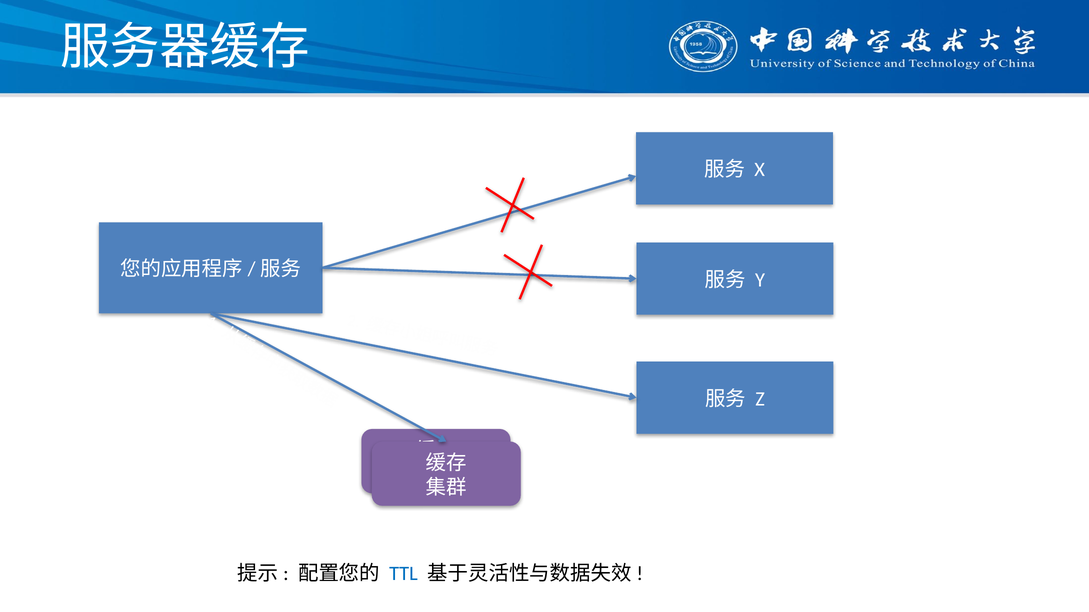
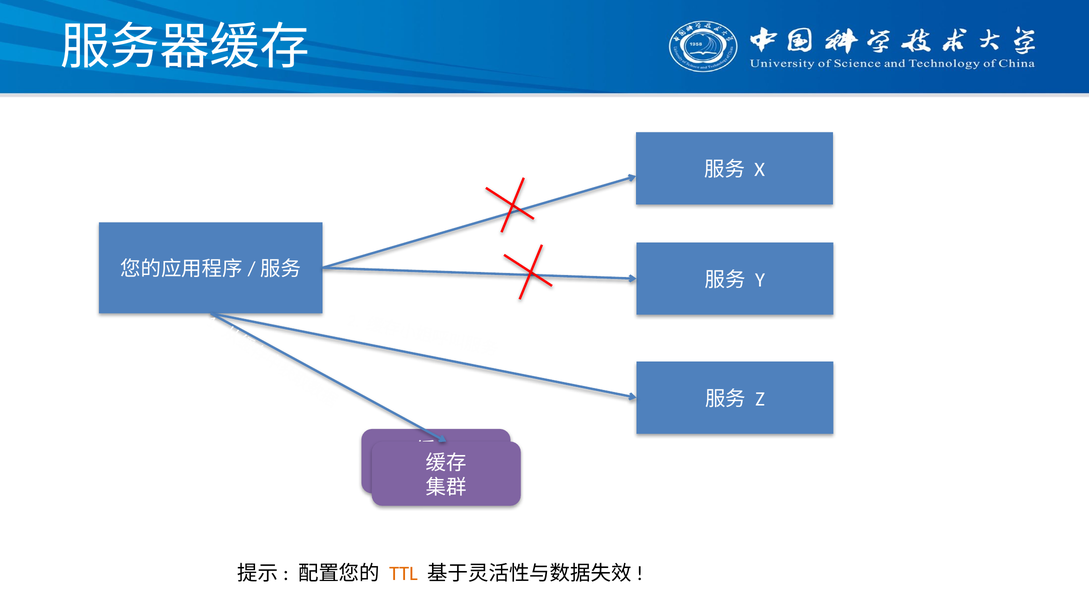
TTL colour: blue -> orange (403, 574)
